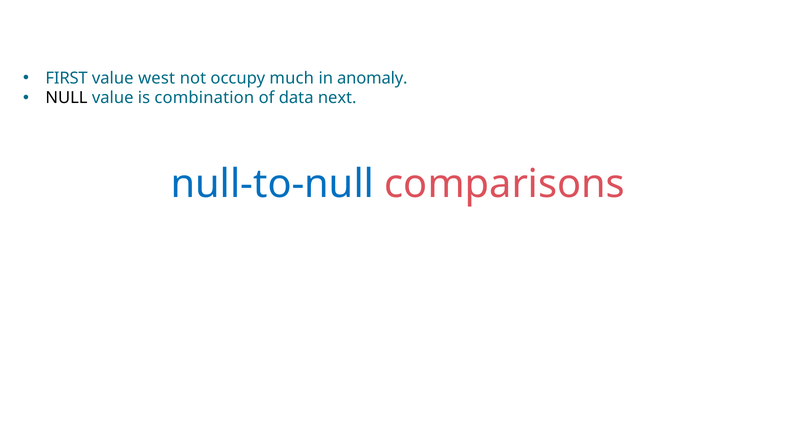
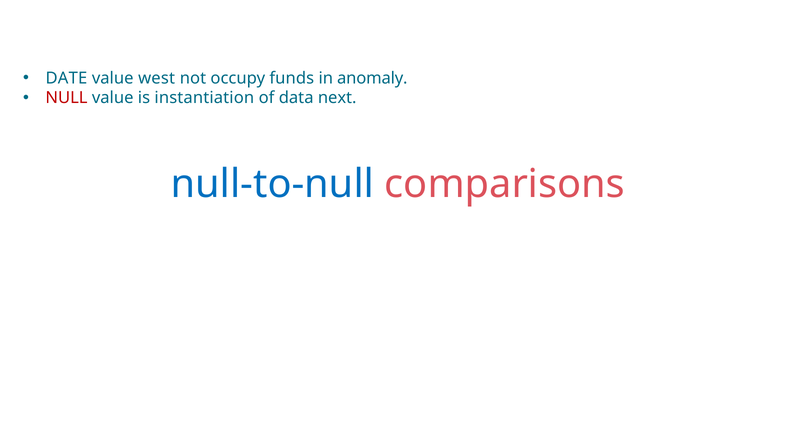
FIRST: FIRST -> DATE (66, 78)
much: much -> funds (292, 78)
NULL colour: black -> red (67, 98)
combination: combination -> instantiation (204, 98)
